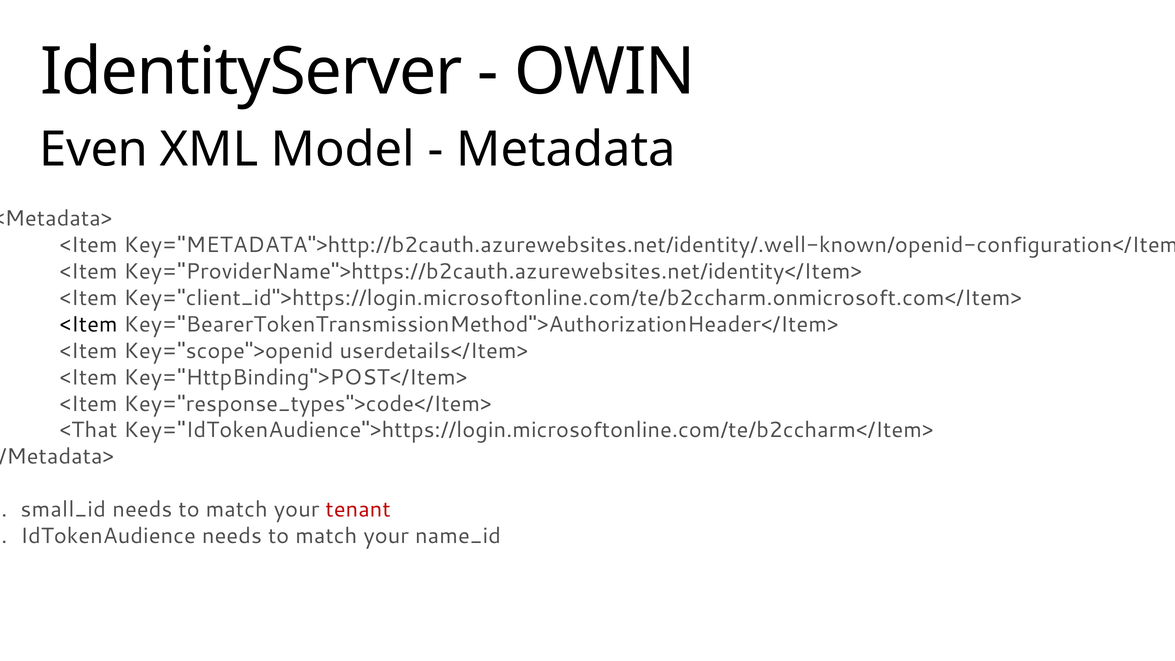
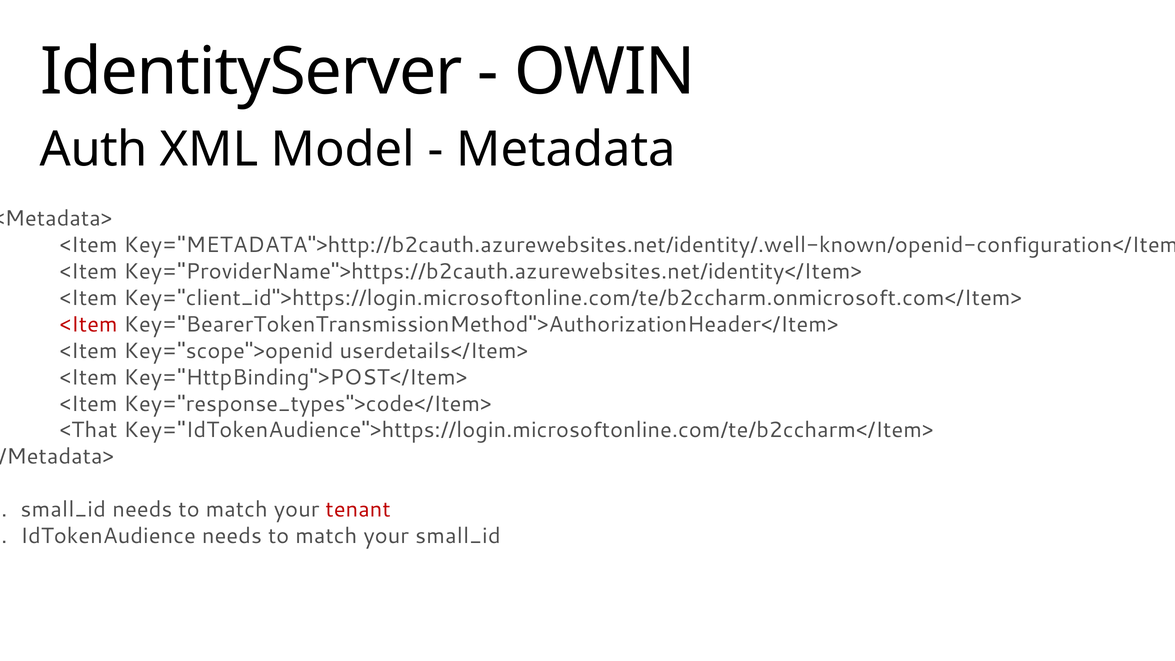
Even: Even -> Auth (94, 150)
<Item colour: black -> red (89, 324)
your name_id: name_id -> small_id (458, 536)
